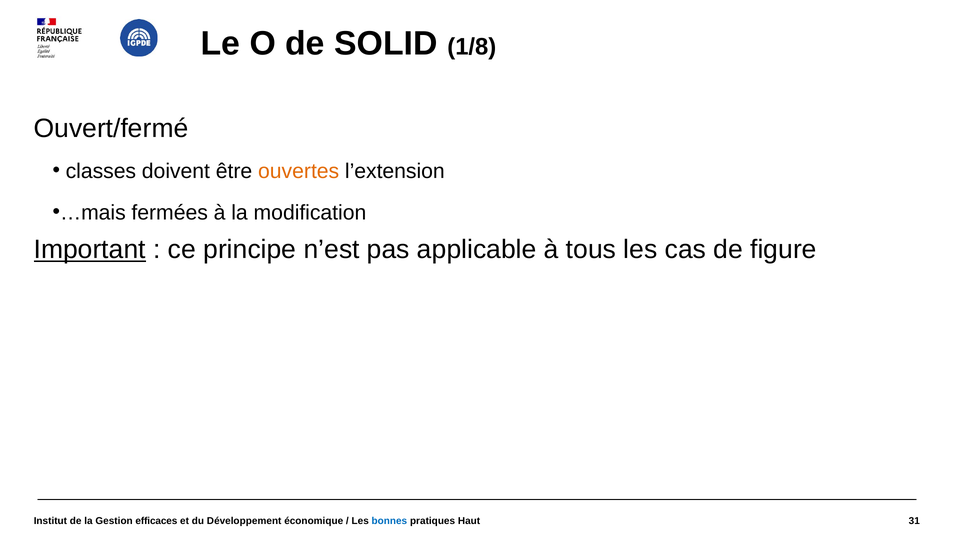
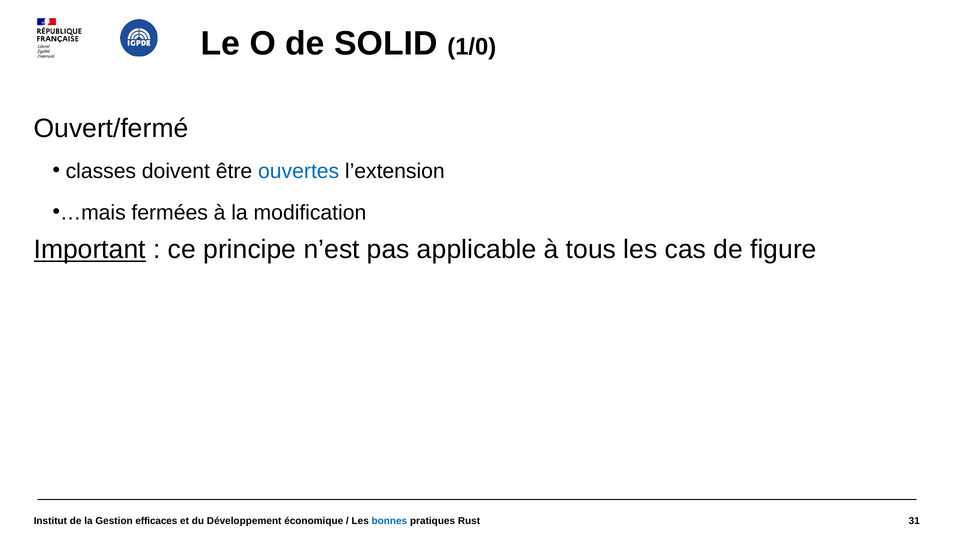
1/8: 1/8 -> 1/0 (472, 47)
ouvertes colour: orange -> blue (299, 171)
Haut: Haut -> Rust (469, 520)
